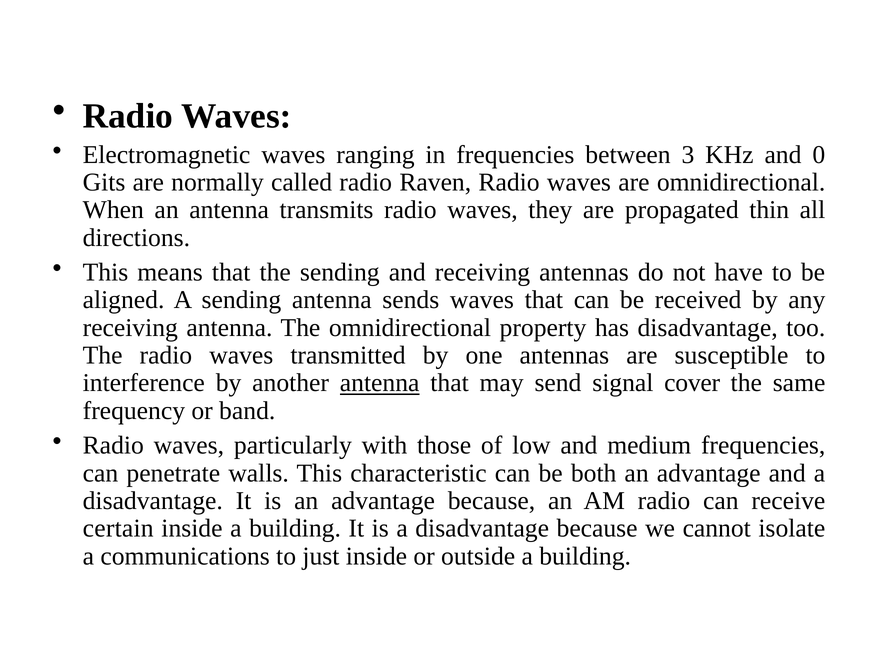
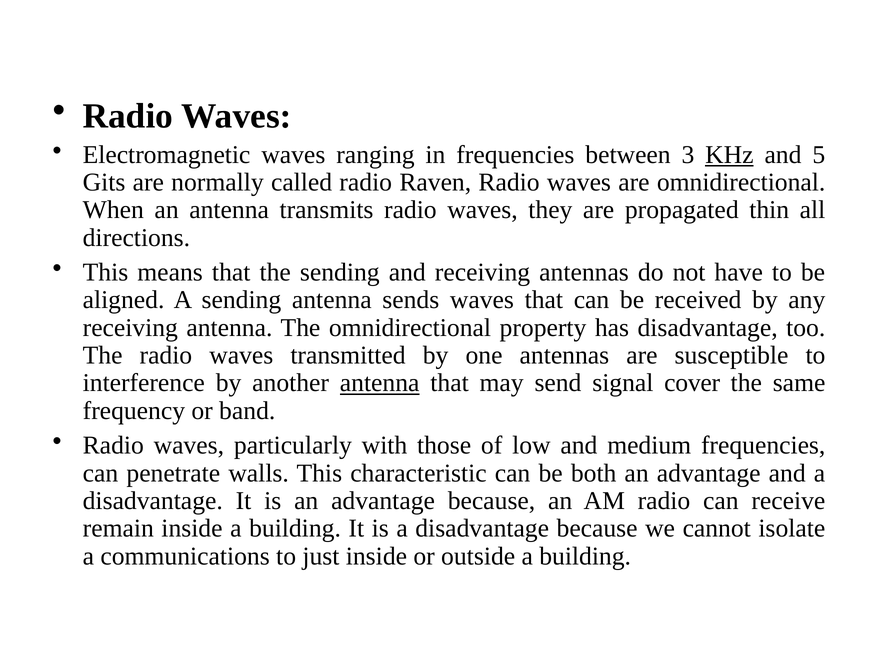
KHz underline: none -> present (729, 155)
0: 0 -> 5 (819, 155)
certain: certain -> remain (118, 529)
